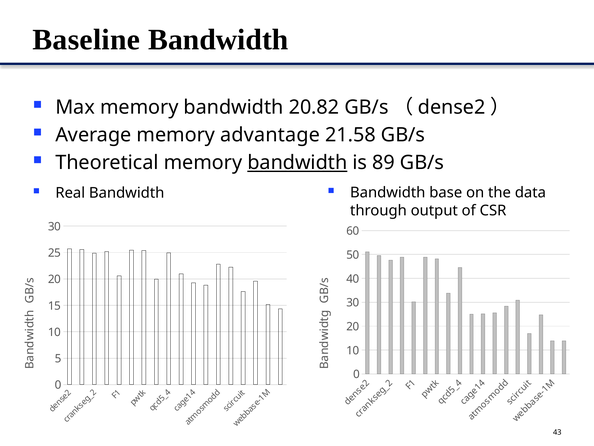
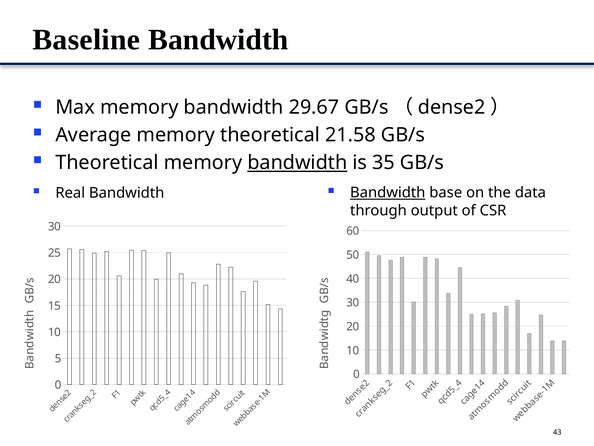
20.82: 20.82 -> 29.67 (314, 107)
memory advantage: advantage -> theoretical (270, 135)
89: 89 -> 35 (384, 163)
Bandwidth underline: none -> present (388, 193)
